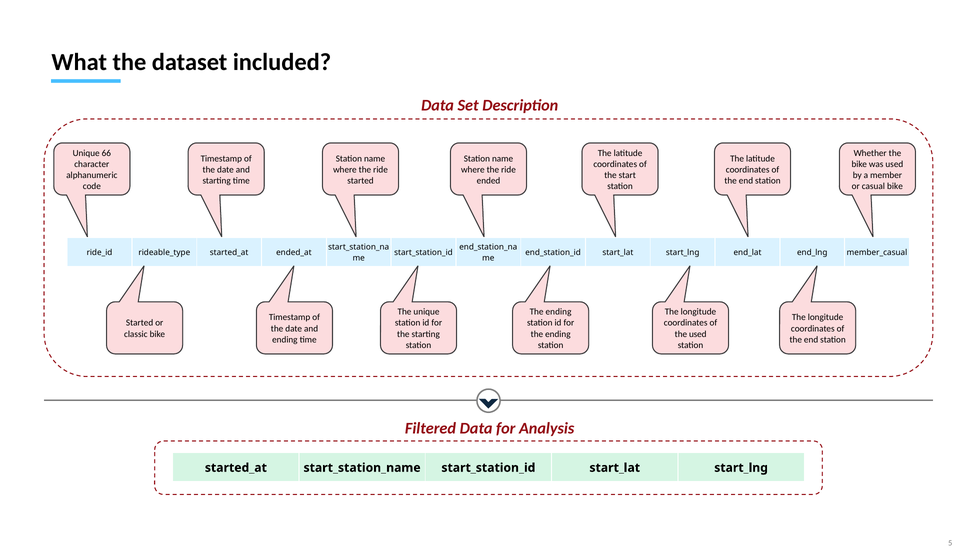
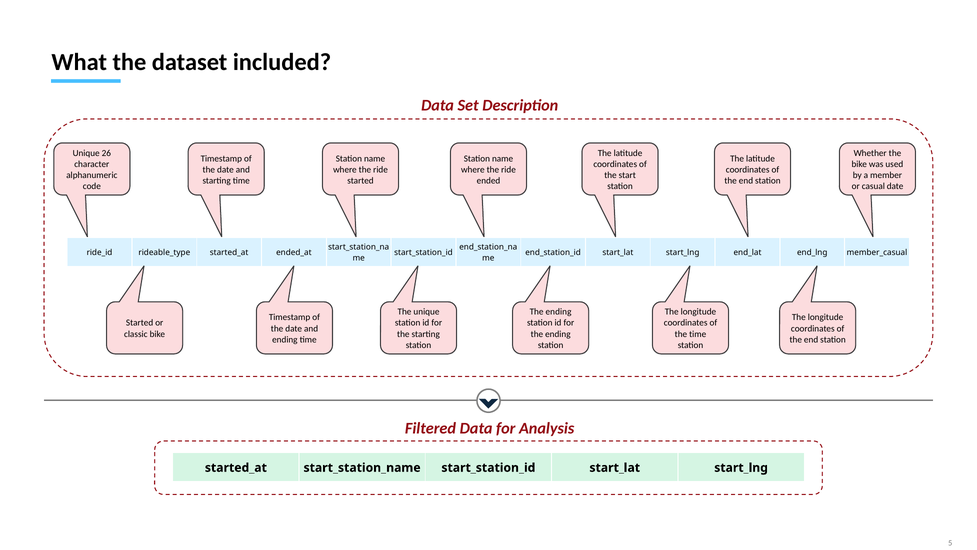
66: 66 -> 26 (106, 153)
casual bike: bike -> date (895, 186)
the used: used -> time (698, 334)
